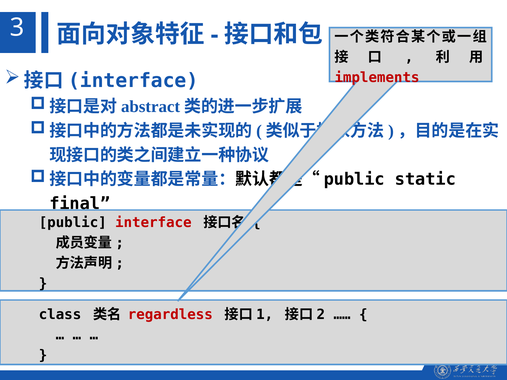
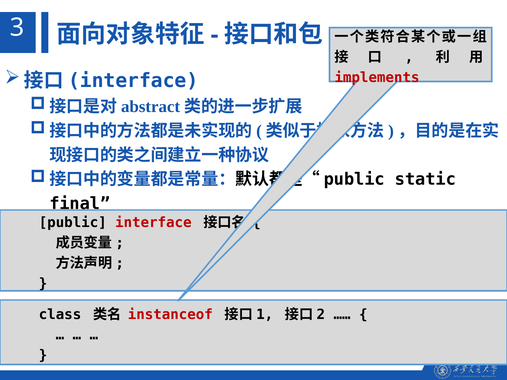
regardless: regardless -> instanceof (170, 315)
